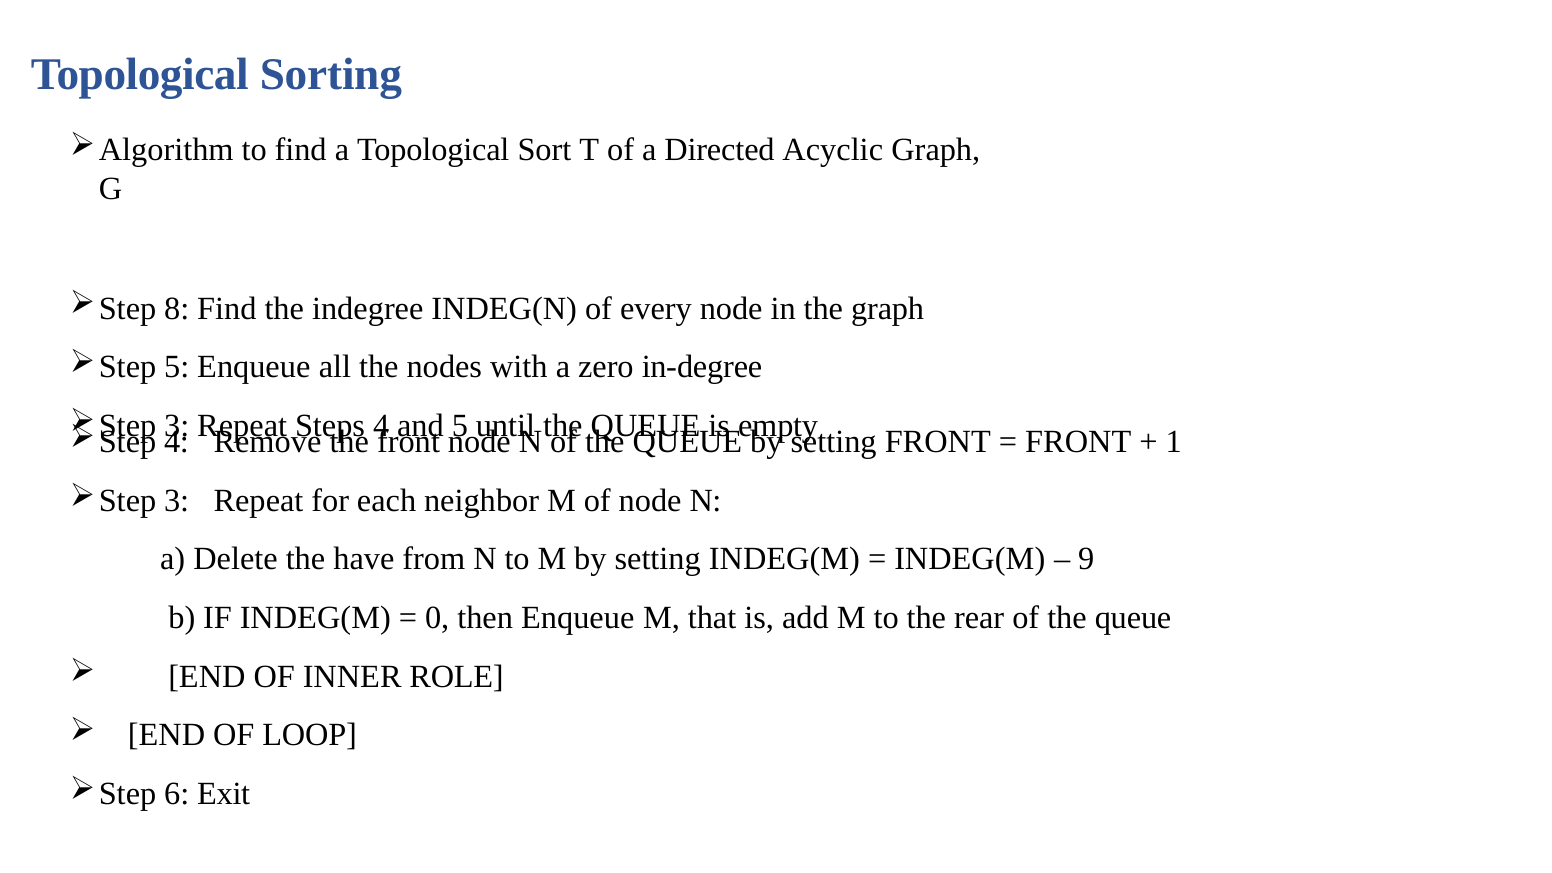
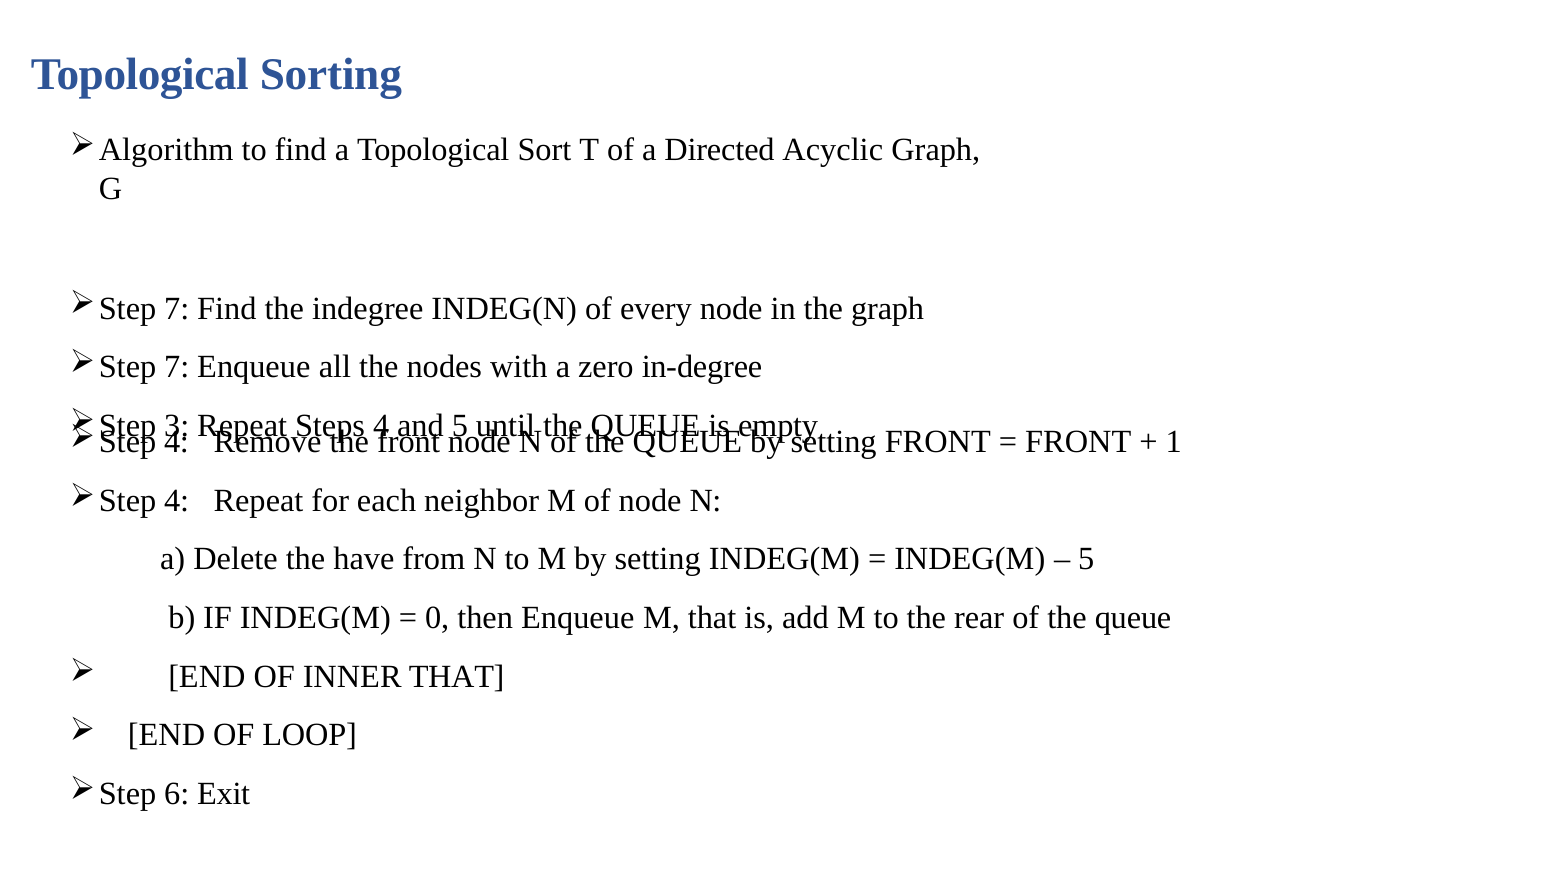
8: 8 -> 7 (177, 308)
5: 5 -> 7 (177, 367)
3: 3 -> 4 (177, 501)
9: 9 -> 5 (1086, 559)
INNER ROLE: ROLE -> THAT (457, 676)
